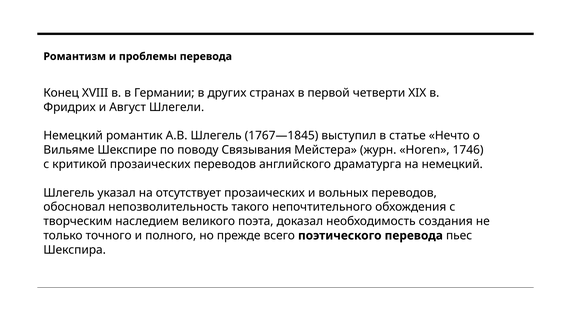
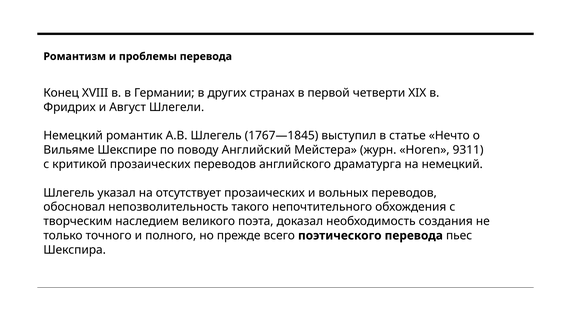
Связывания: Связывания -> Английский (256, 150)
1746: 1746 -> 9311 (468, 150)
